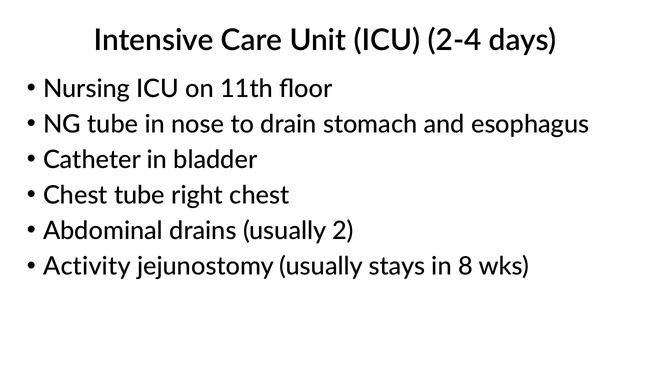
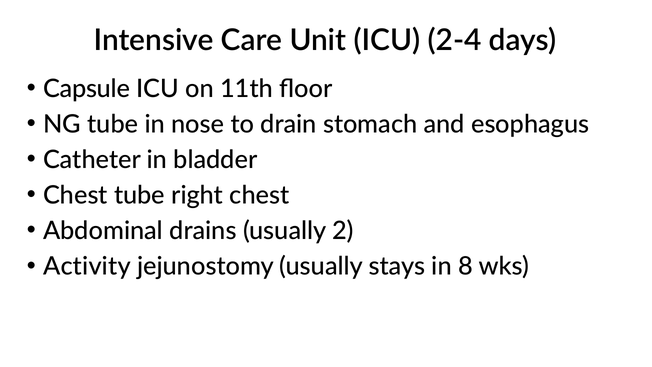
Nursing: Nursing -> Capsule (87, 89)
